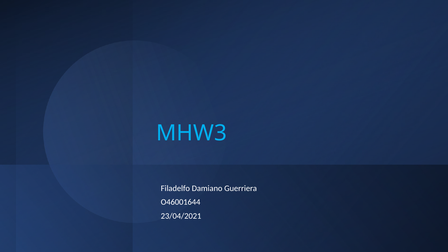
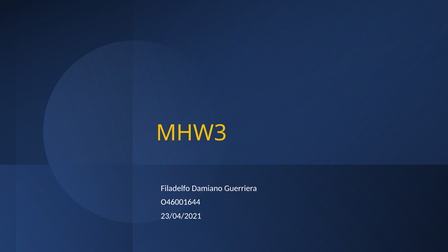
MHW3 colour: light blue -> yellow (192, 133)
